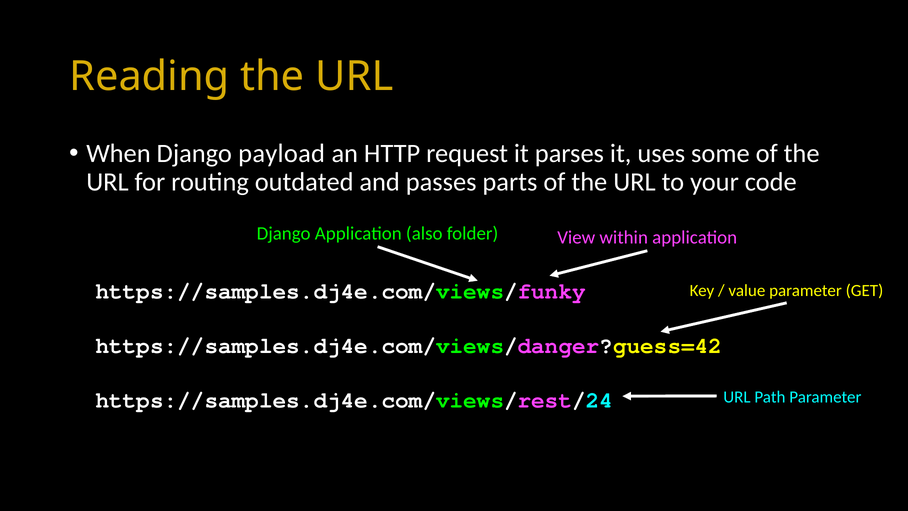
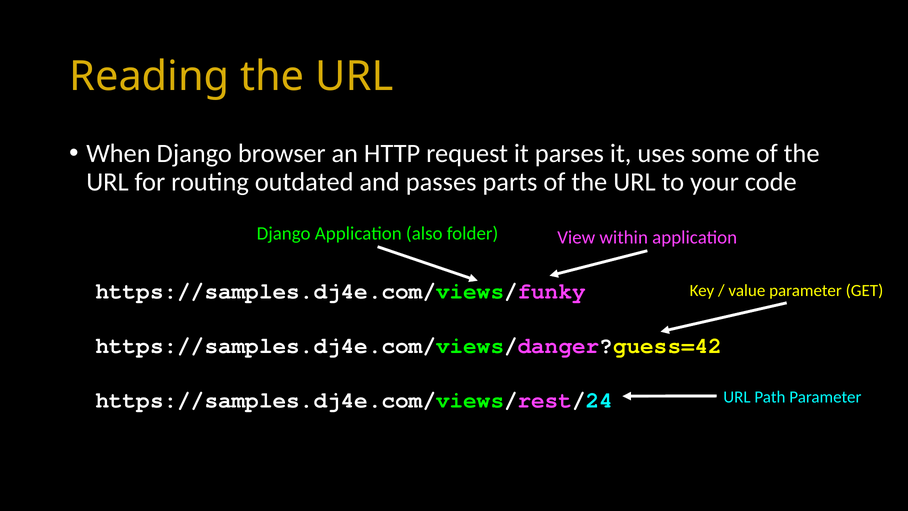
payload: payload -> browser (282, 154)
